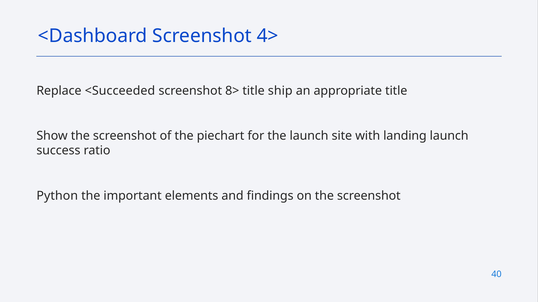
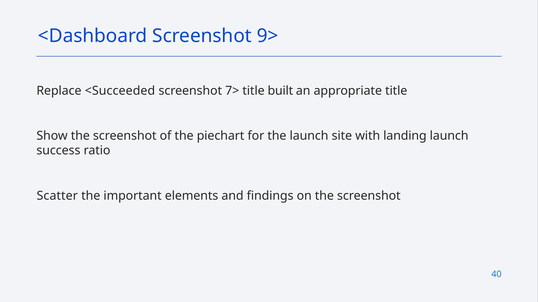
4>: 4> -> 9> (268, 36)
8>: 8> -> 7> (232, 91)
ship: ship -> built (280, 91)
Python: Python -> Scatter (57, 196)
